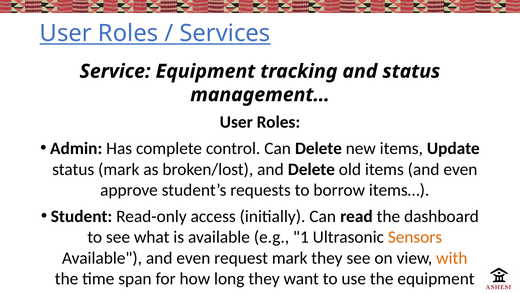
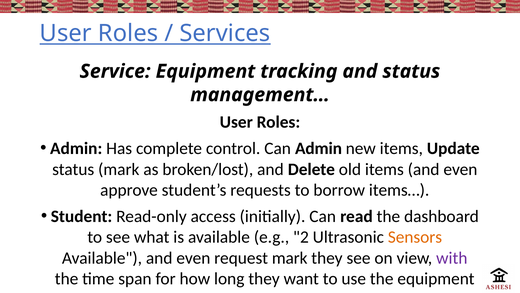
Can Delete: Delete -> Admin (319, 148)
1: 1 -> 2 (301, 237)
with colour: orange -> purple (452, 258)
